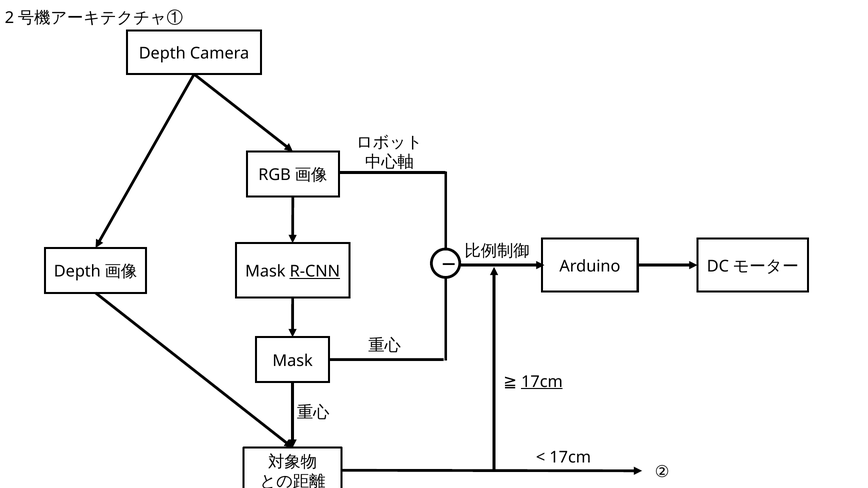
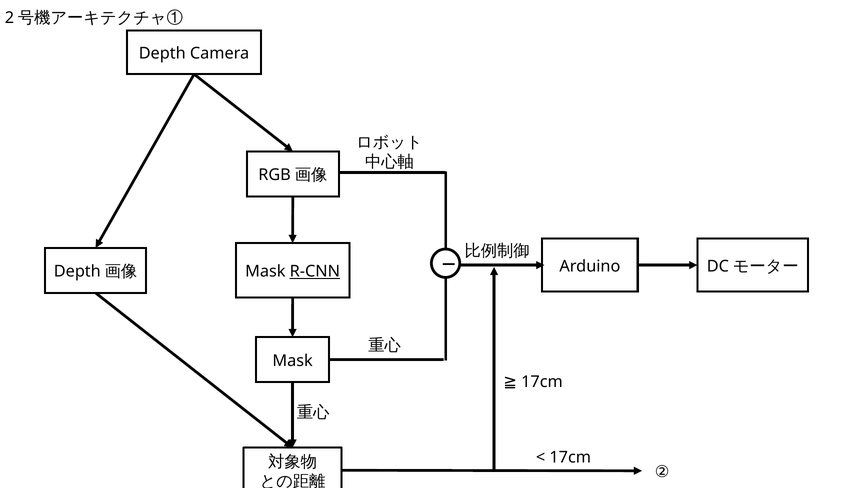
17cm underline: present -> none (542, 382)
